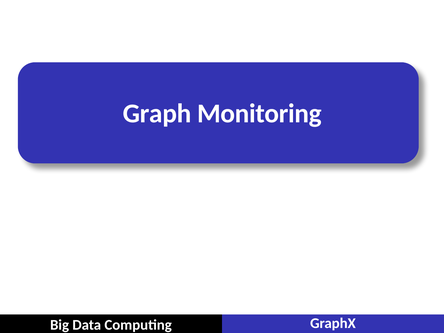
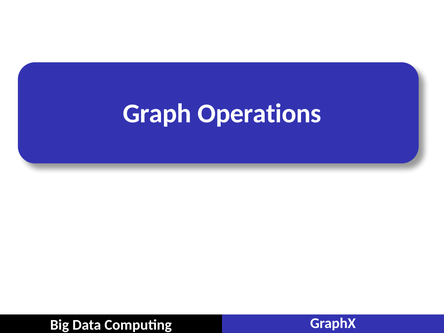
Monitoring: Monitoring -> Operations (259, 114)
